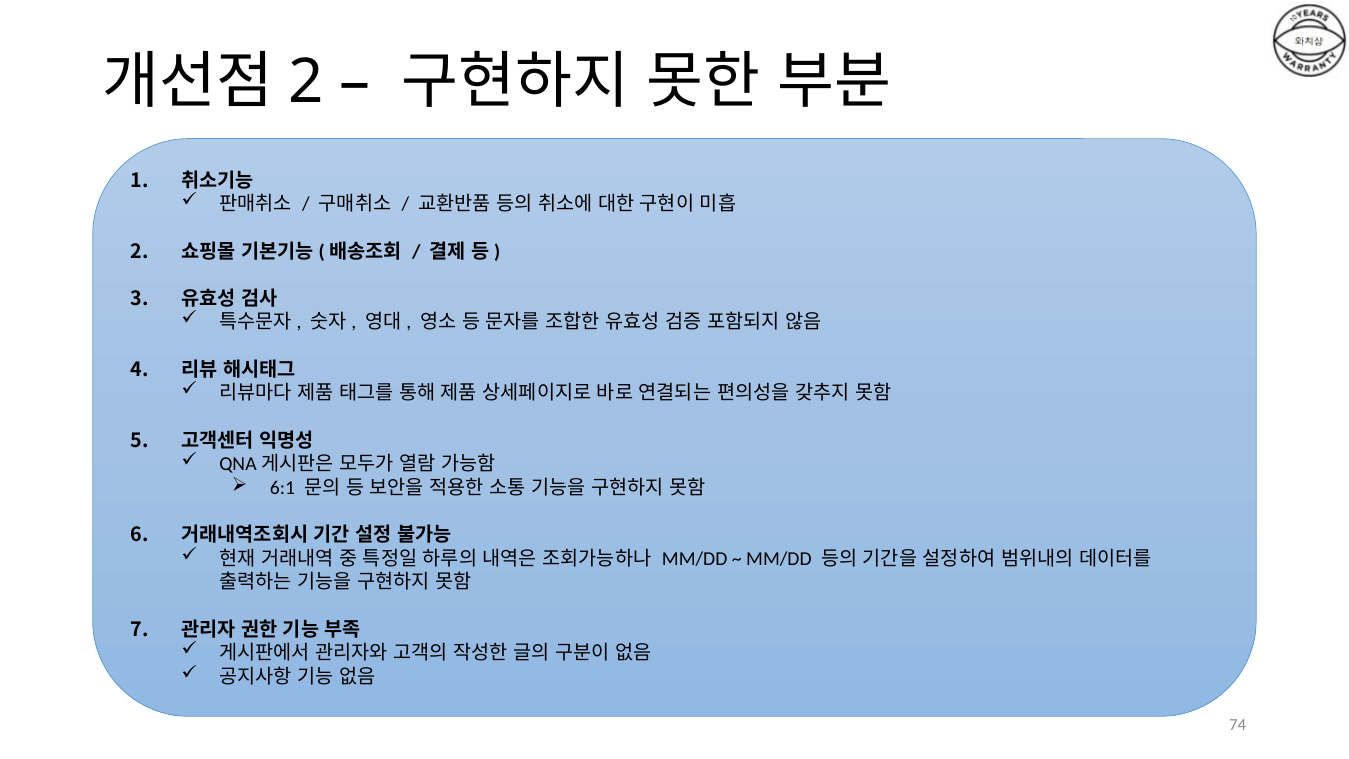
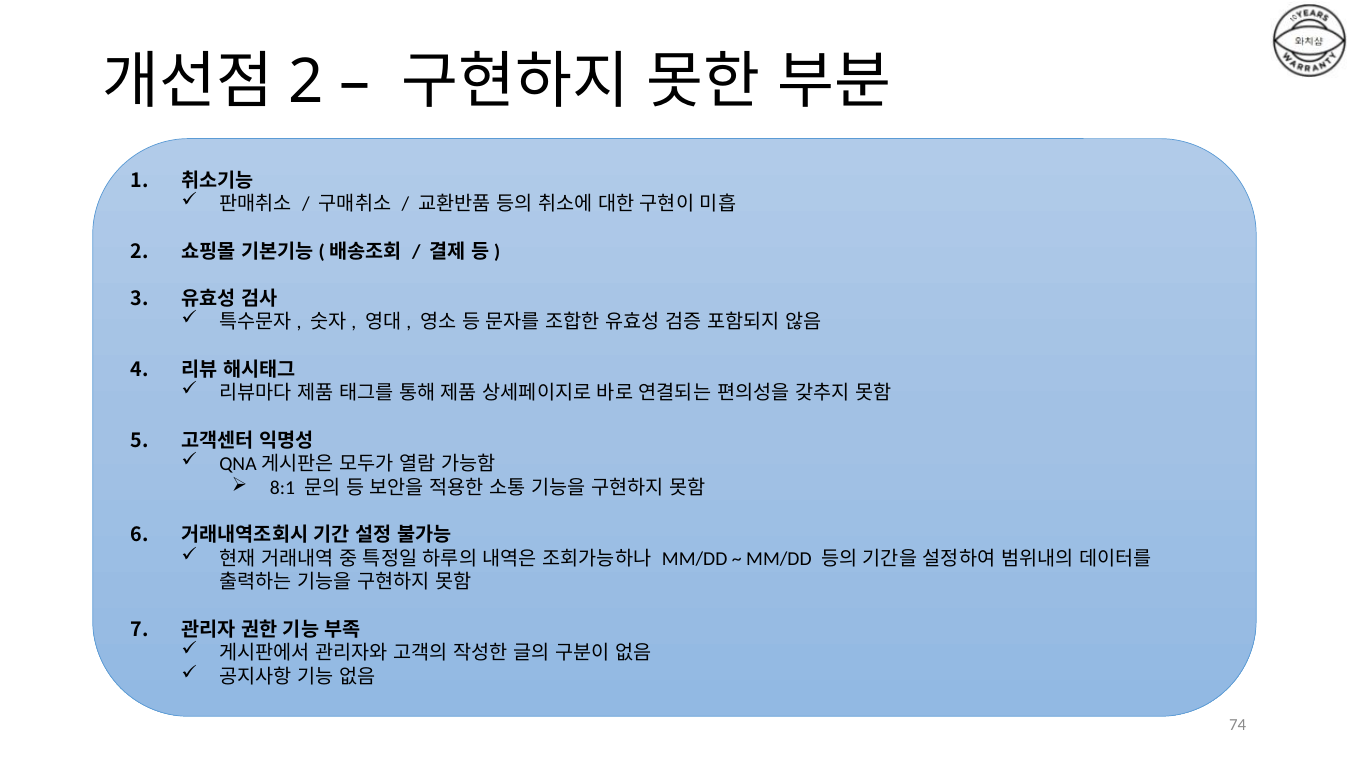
6:1: 6:1 -> 8:1 (282, 488)
